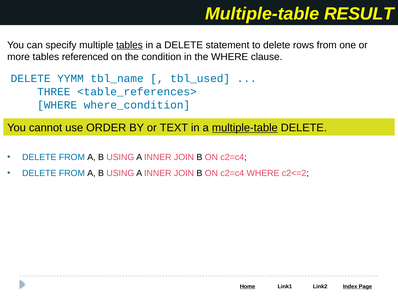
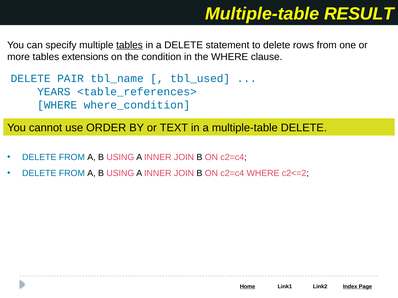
referenced: referenced -> extensions (85, 57)
YYMM: YYMM -> PAIR (71, 79)
THREE: THREE -> YEARS (54, 92)
multiple-table underline: present -> none (245, 128)
